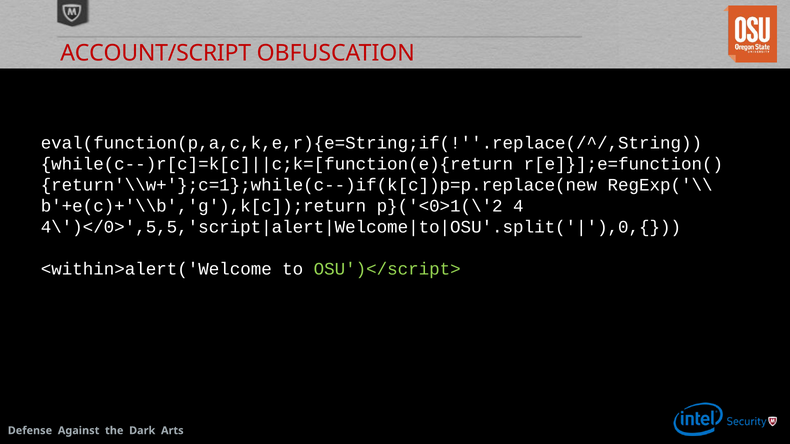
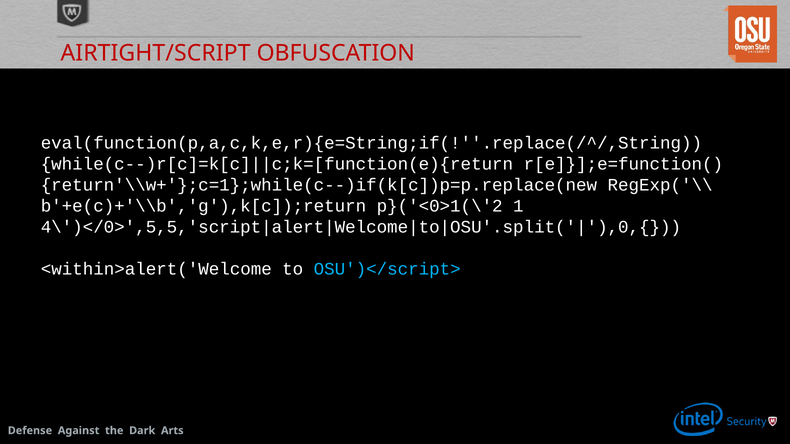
ACCOUNT/SCRIPT: ACCOUNT/SCRIPT -> AIRTIGHT/SCRIPT (156, 53)
4: 4 -> 1 (518, 206)
OSU')</script> colour: light green -> light blue (387, 269)
